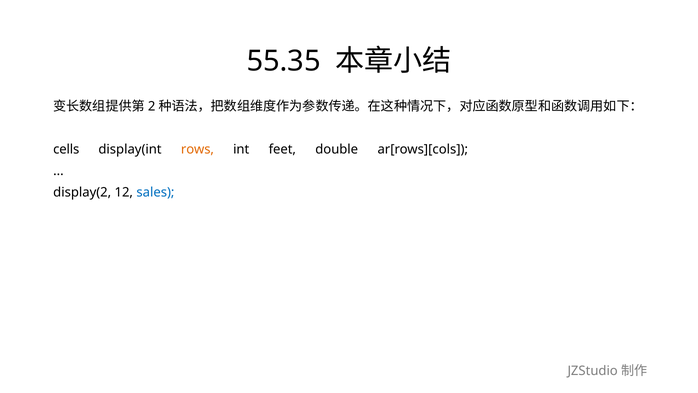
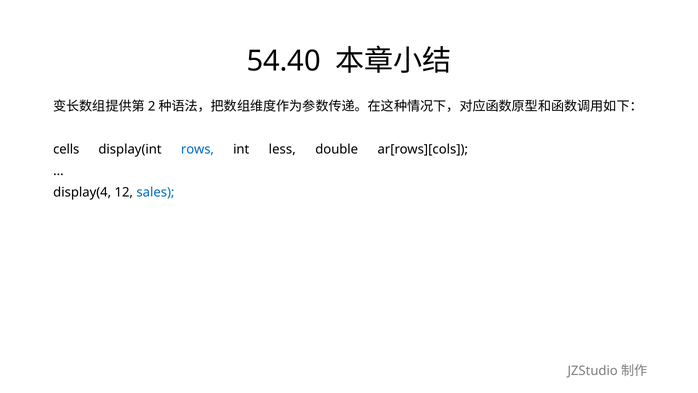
55.35: 55.35 -> 54.40 (284, 61)
rows colour: orange -> blue (197, 149)
feet: feet -> less (282, 149)
display(2: display(2 -> display(4 (82, 192)
